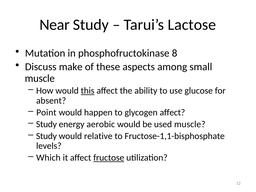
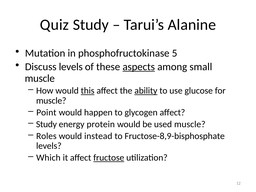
Near: Near -> Quiz (54, 25)
Lactose: Lactose -> Alanine (192, 25)
8: 8 -> 5 (175, 53)
Discuss make: make -> levels (71, 67)
aspects underline: none -> present (139, 67)
ability underline: none -> present (146, 91)
absent: absent -> muscle (51, 101)
aerobic: aerobic -> protein (101, 124)
Study: Study -> Roles (46, 136)
relative: relative -> instead (98, 136)
Fructose-1,1-bisphosphate: Fructose-1,1-bisphosphate -> Fructose-8,9-bisphosphate (175, 136)
